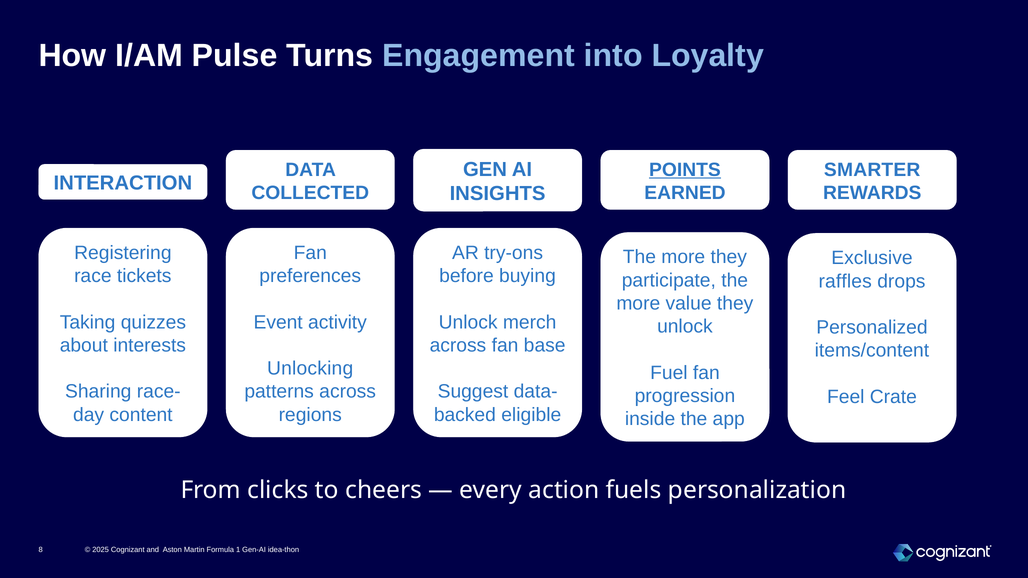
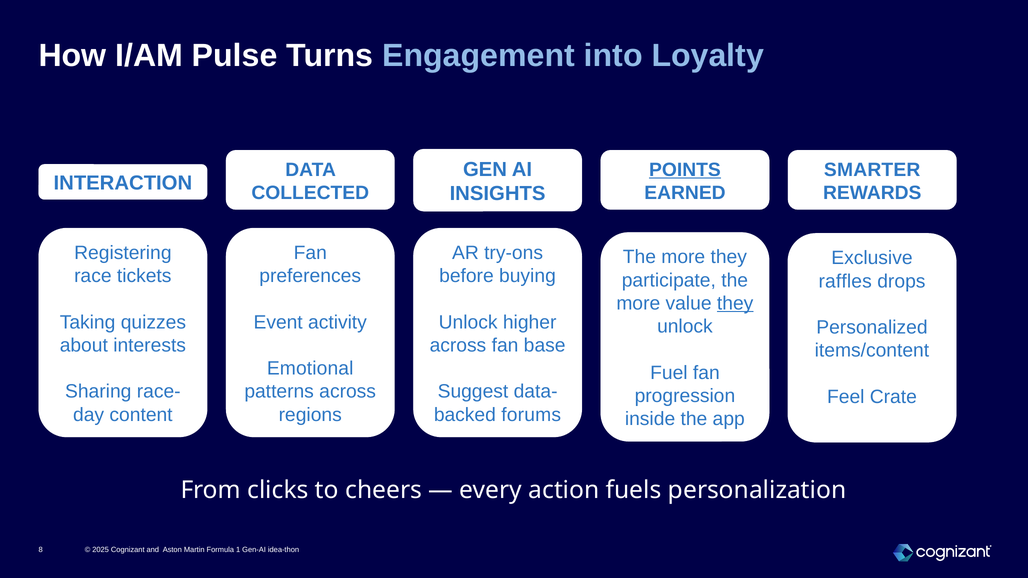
they underline: none -> present (735, 303)
merch: merch -> higher (530, 322)
Unlocking: Unlocking -> Emotional (310, 369)
eligible: eligible -> forums (531, 415)
